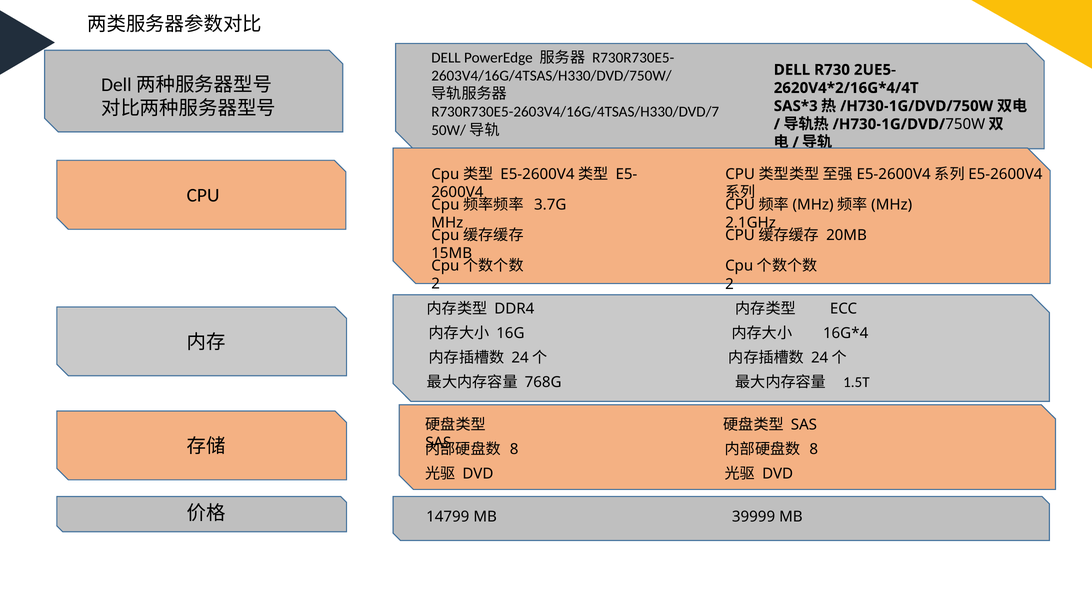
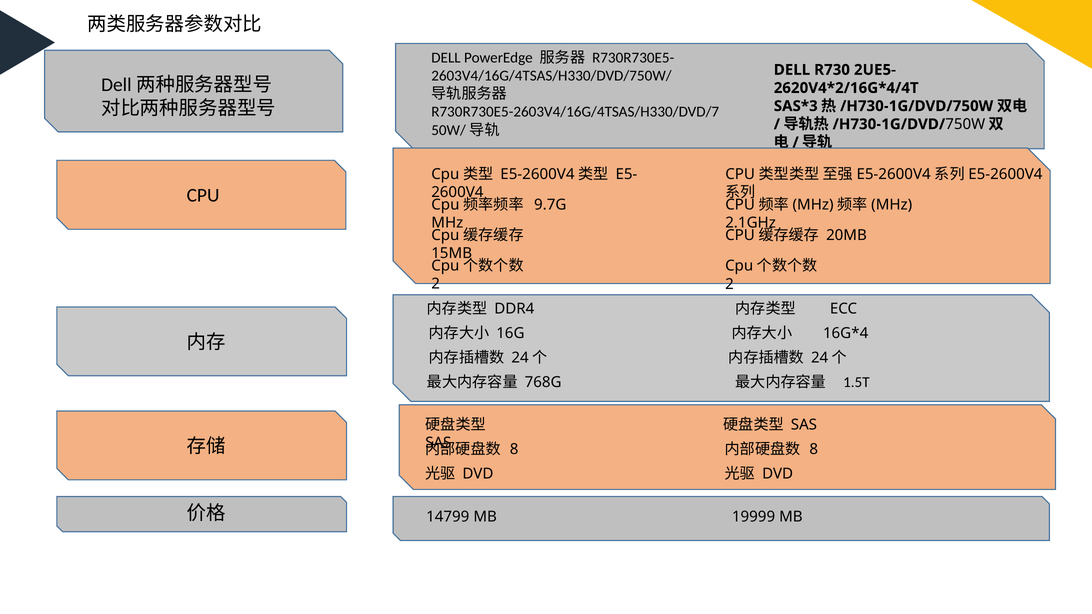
3.7G: 3.7G -> 9.7G (550, 205)
39999: 39999 -> 19999 (754, 517)
